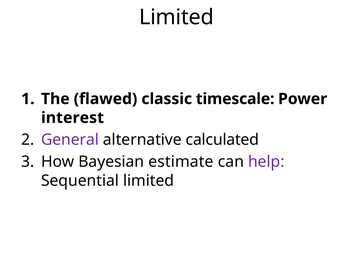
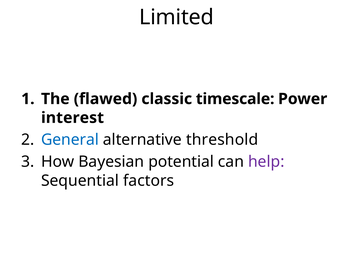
General colour: purple -> blue (70, 140)
calculated: calculated -> threshold (222, 140)
estimate: estimate -> potential (181, 162)
Sequential limited: limited -> factors (149, 180)
